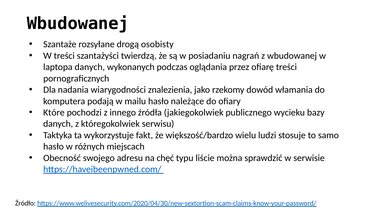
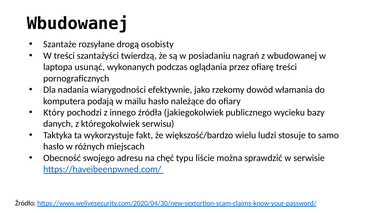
laptopa danych: danych -> usunąć (90, 67)
znalezienia: znalezienia -> efektywnie (170, 90)
Które: Które -> Który (54, 113)
